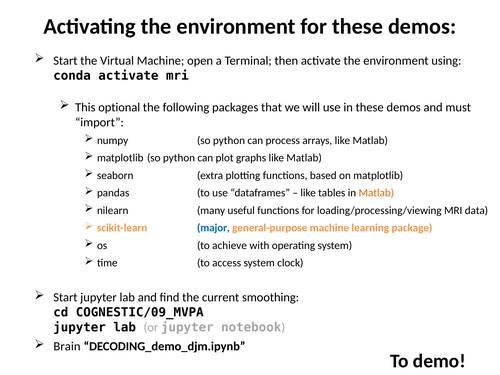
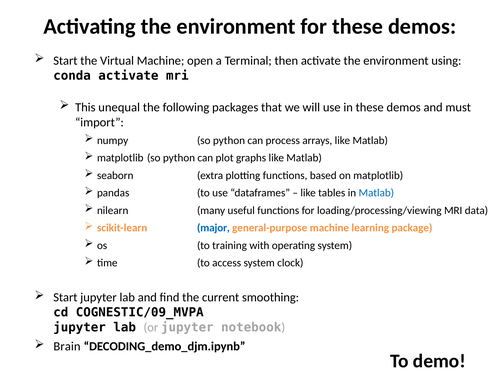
optional: optional -> unequal (119, 107)
Matlab colour: orange -> blue (376, 193)
achieve: achieve -> training (230, 245)
